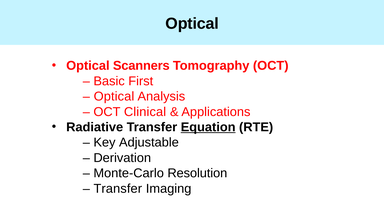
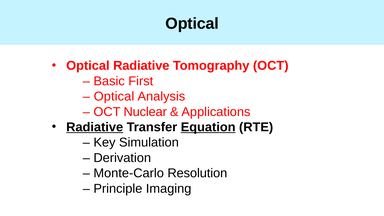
Optical Scanners: Scanners -> Radiative (141, 66)
Clinical: Clinical -> Nuclear (145, 112)
Radiative underline: none -> present (95, 127)
Adjustable: Adjustable -> Simulation (149, 143)
Transfer: Transfer -> Principle (118, 189)
